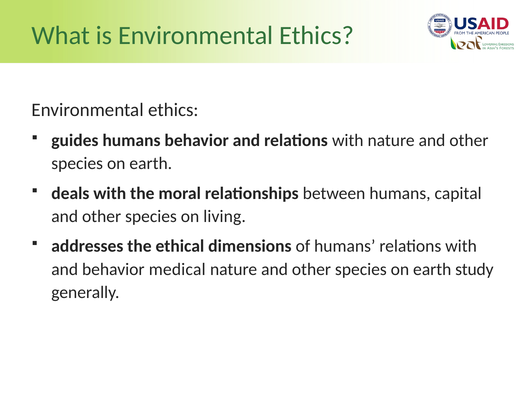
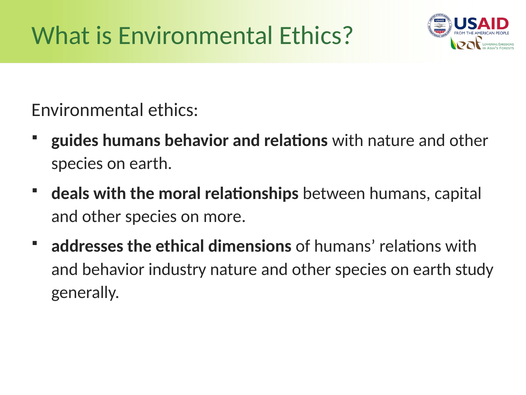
living: living -> more (225, 216)
medical: medical -> industry (177, 269)
